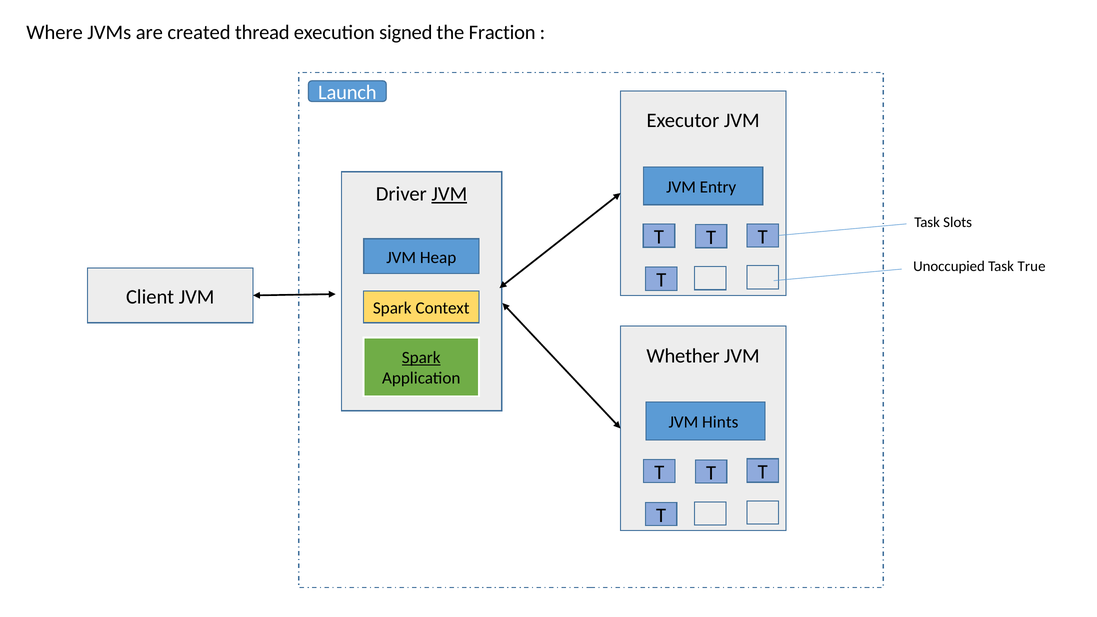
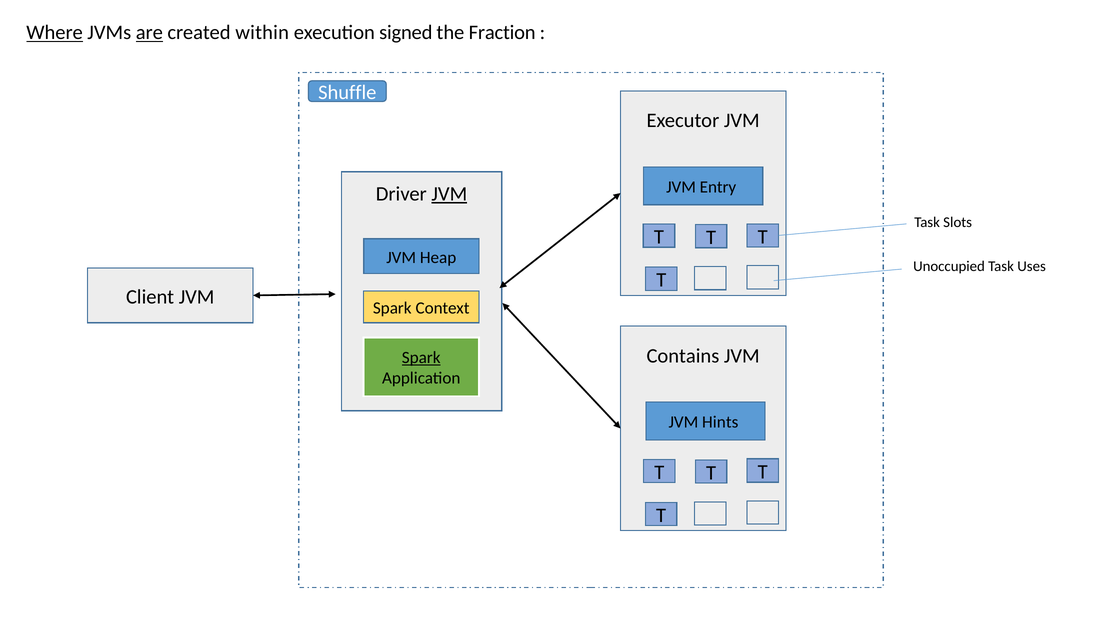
Where underline: none -> present (55, 33)
are underline: none -> present (149, 33)
thread: thread -> within (262, 33)
Launch: Launch -> Shuffle (347, 93)
True: True -> Uses (1032, 267)
Whether: Whether -> Contains (683, 356)
